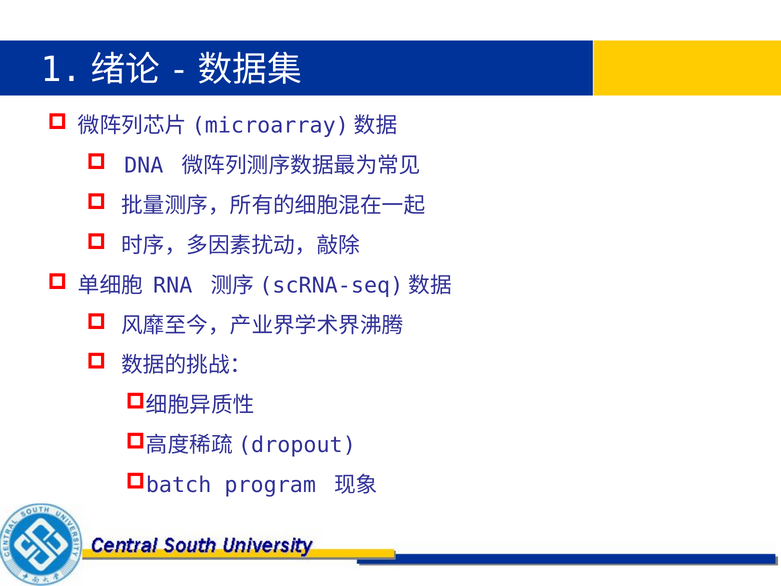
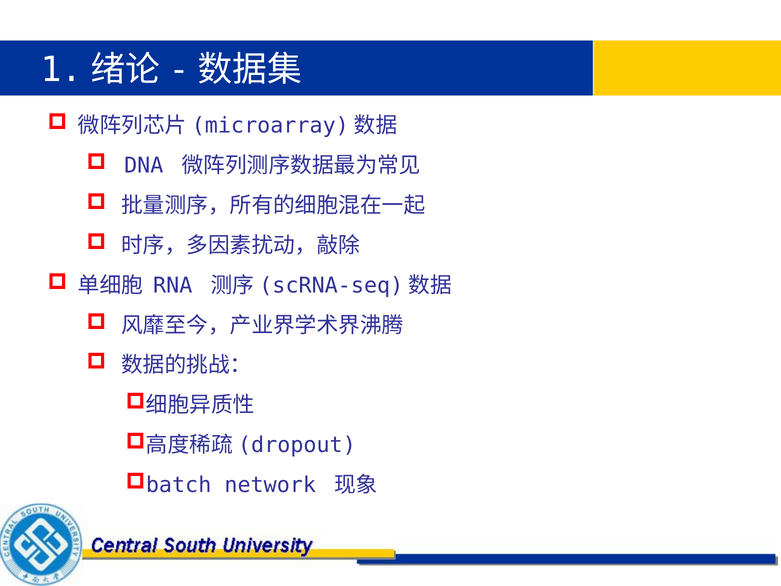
program: program -> network (270, 485)
